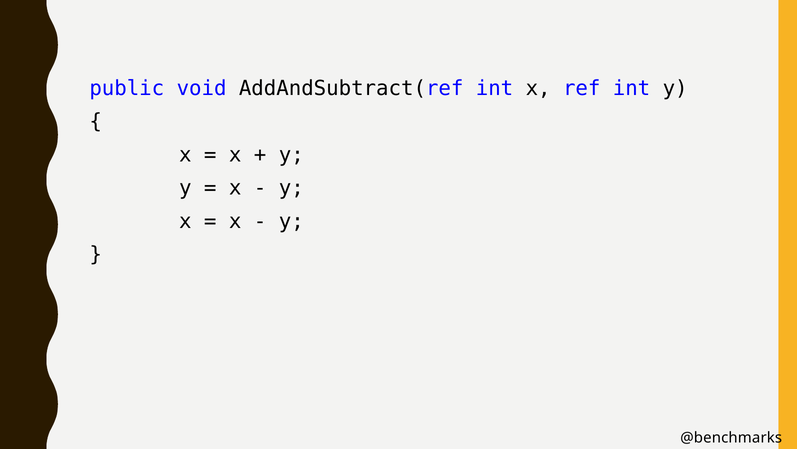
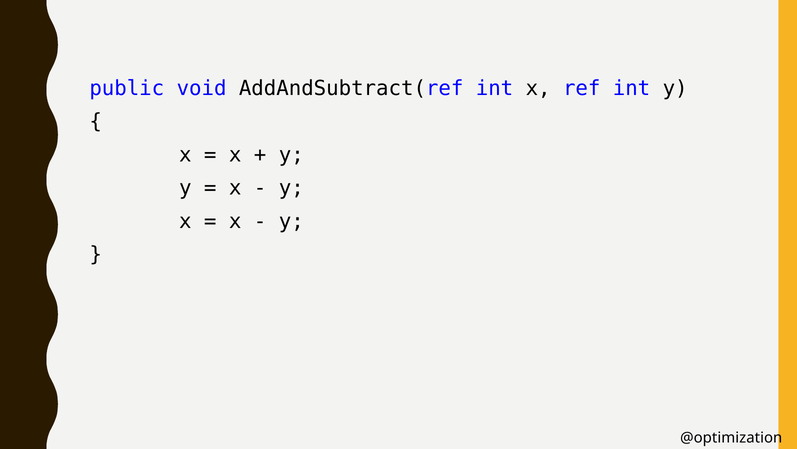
@benchmarks: @benchmarks -> @optimization (731, 437)
